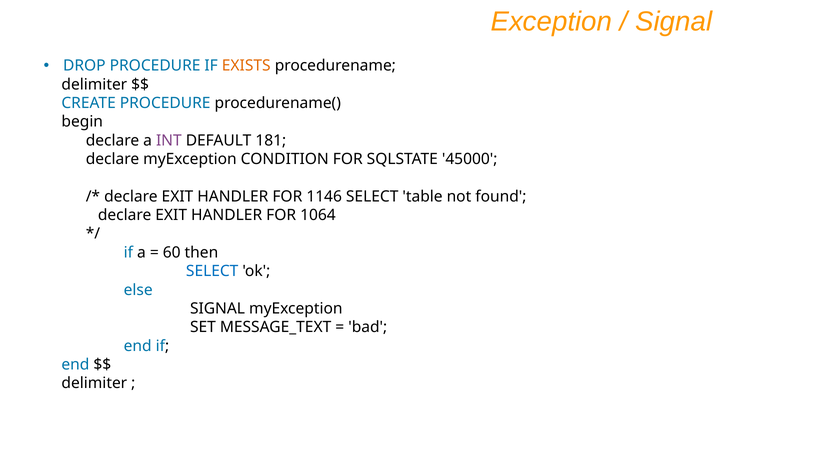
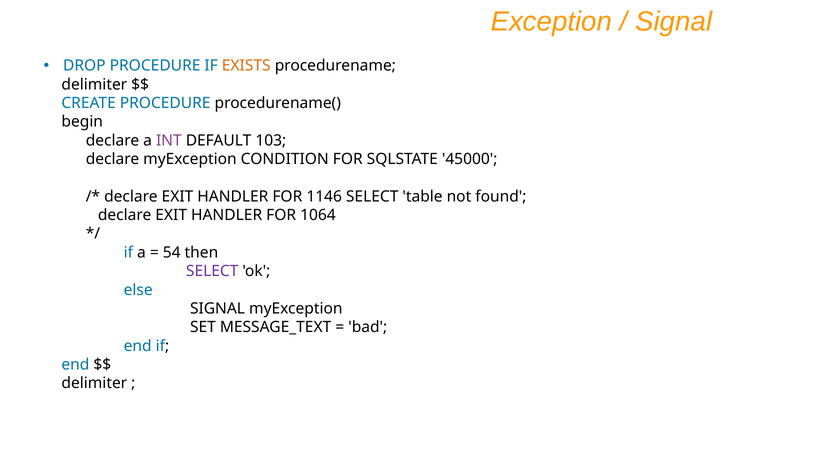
181: 181 -> 103 (271, 140)
60: 60 -> 54 (172, 252)
SELECT colour: blue -> purple (212, 271)
